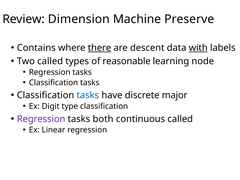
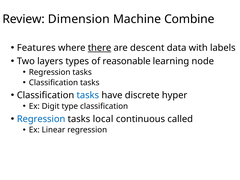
Preserve: Preserve -> Combine (189, 19)
Contains: Contains -> Features (36, 48)
with underline: present -> none (198, 48)
Two called: called -> layers (50, 61)
major: major -> hyper (175, 95)
Regression colour: purple -> blue (41, 119)
both: both -> local (103, 119)
